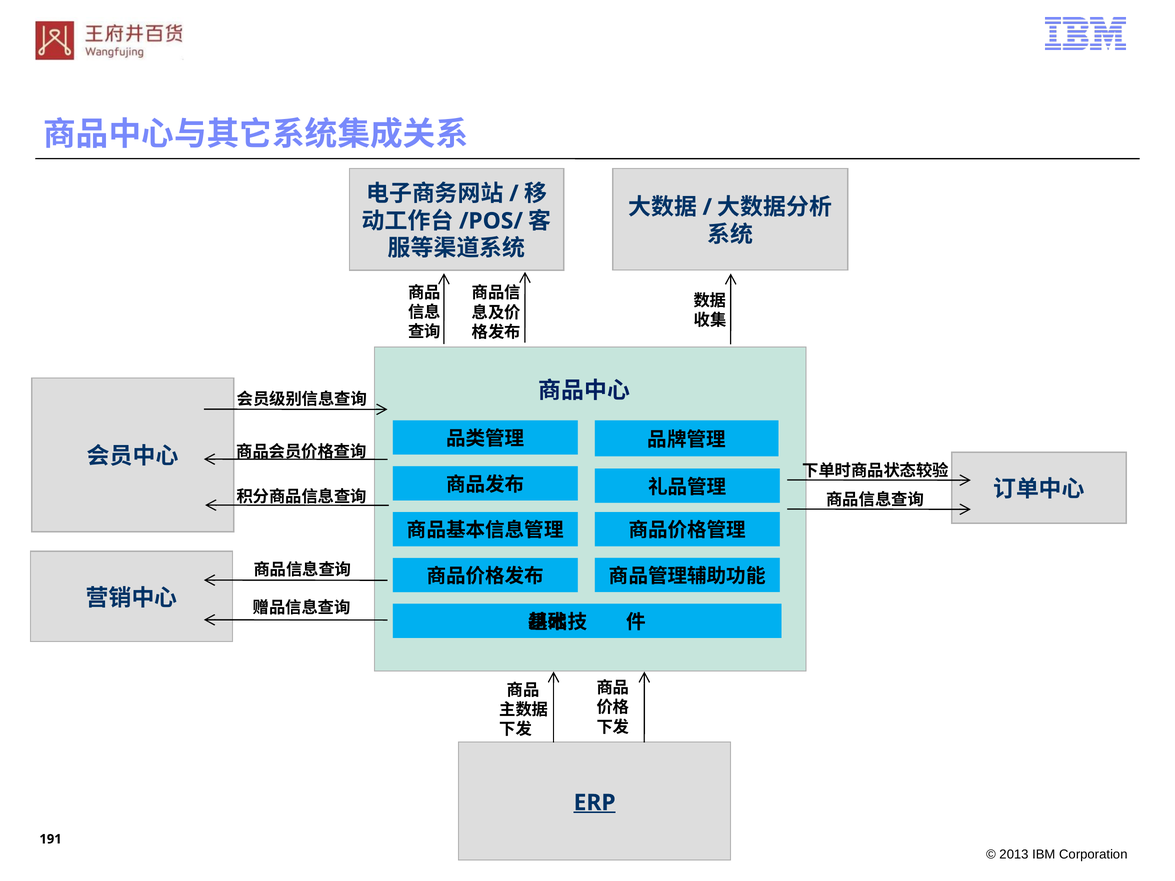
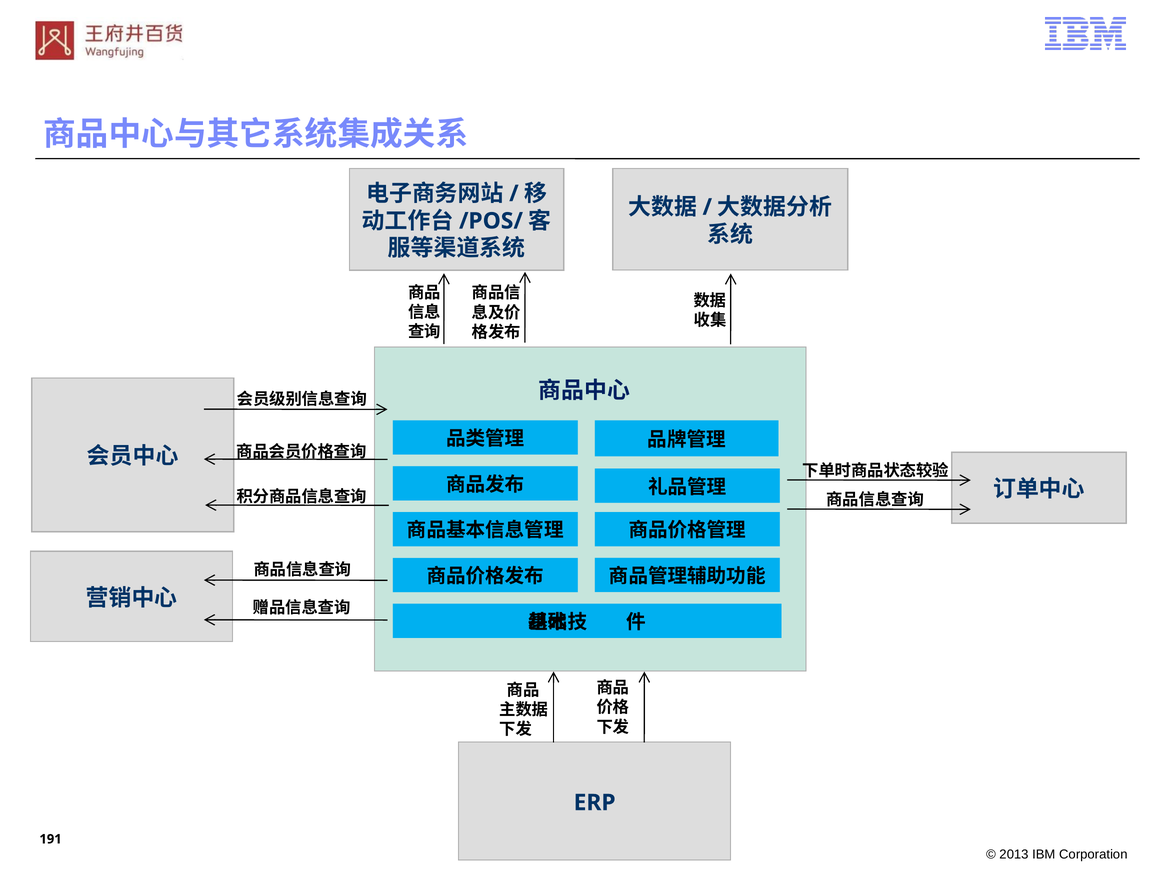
ERP underline: present -> none (595, 803)
